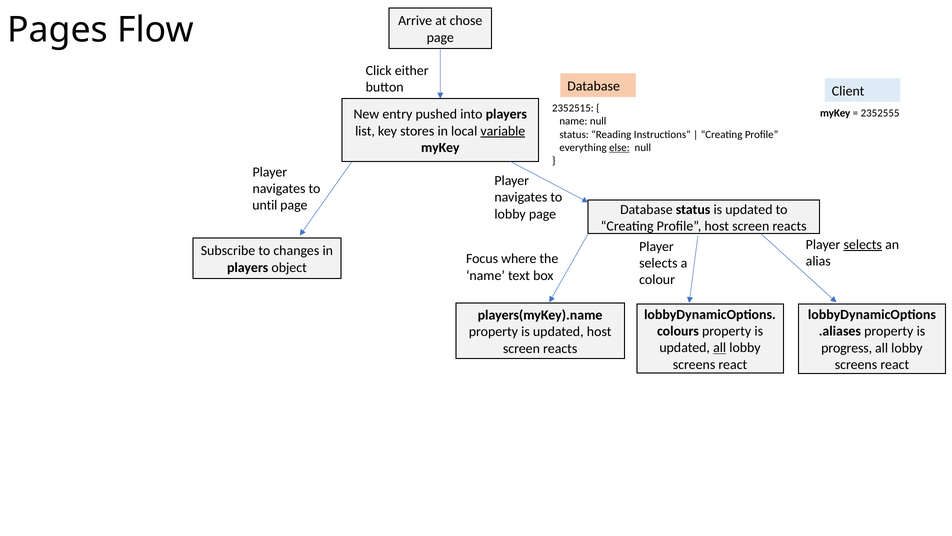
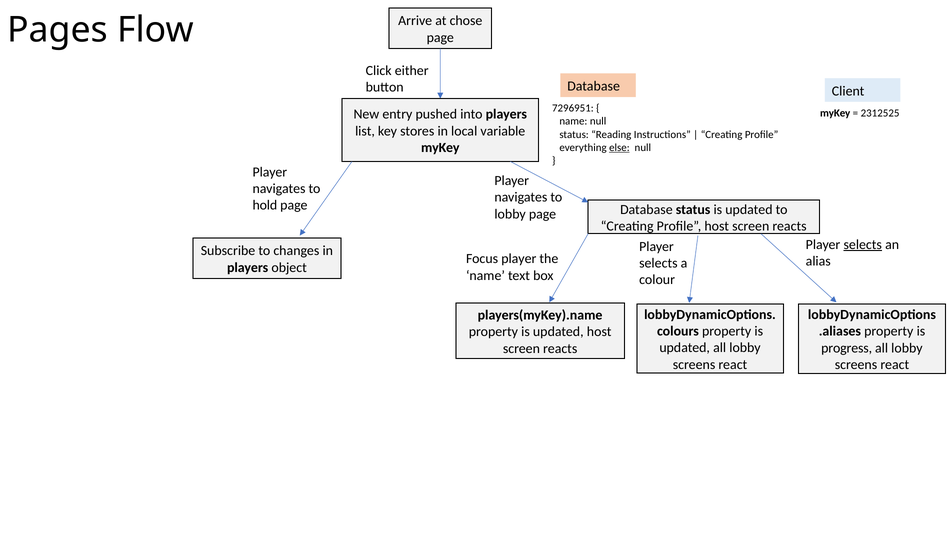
2352515: 2352515 -> 7296951 (573, 108)
2352555: 2352555 -> 2312525 (880, 113)
variable underline: present -> none (503, 131)
until: until -> hold (265, 205)
Focus where: where -> player (519, 259)
all underline: present -> none (720, 348)
